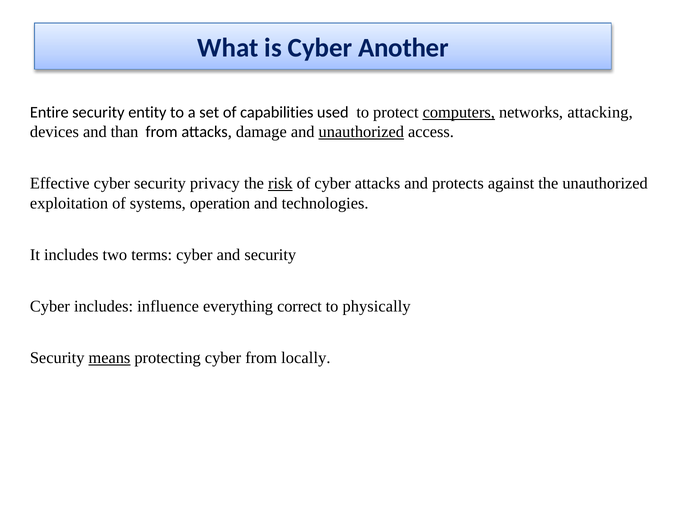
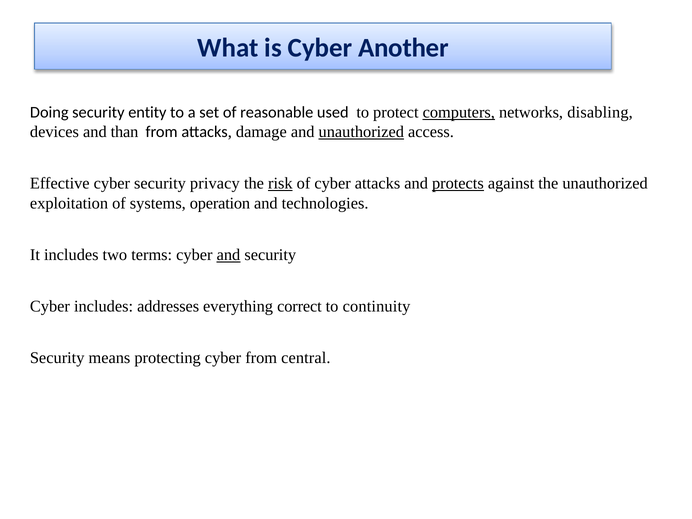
Entire: Entire -> Doing (49, 112)
capabilities: capabilities -> reasonable (277, 112)
attacking: attacking -> disabling (600, 112)
protects underline: none -> present (458, 184)
and underline: none -> present (228, 255)
influence: influence -> addresses (168, 306)
physically: physically -> continuity (377, 306)
means underline: present -> none (109, 358)
locally: locally -> central (306, 358)
